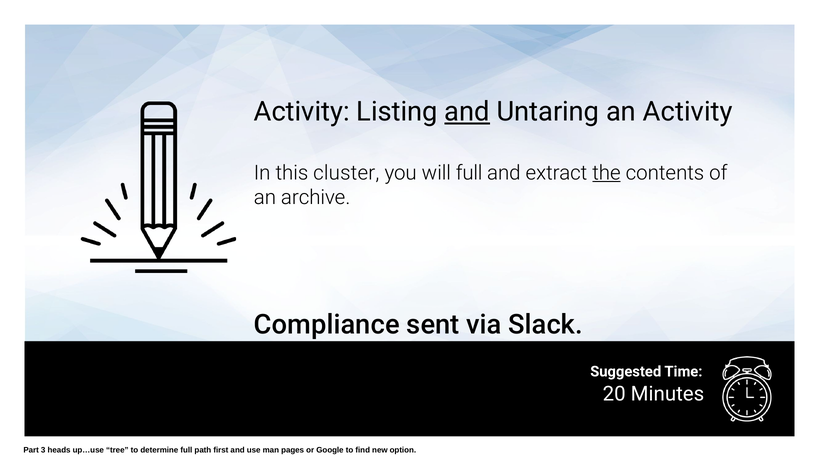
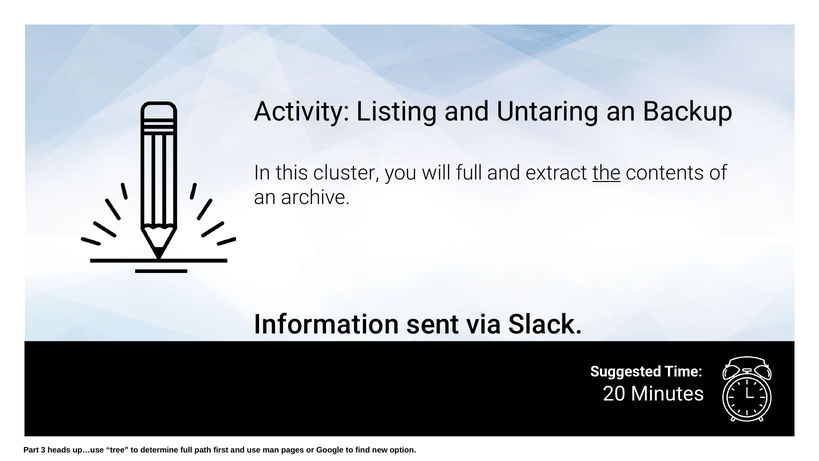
and underline: present -> none (467, 112)
an Activity: Activity -> Backup (688, 112)
Compliance: Compliance -> Information (327, 325)
